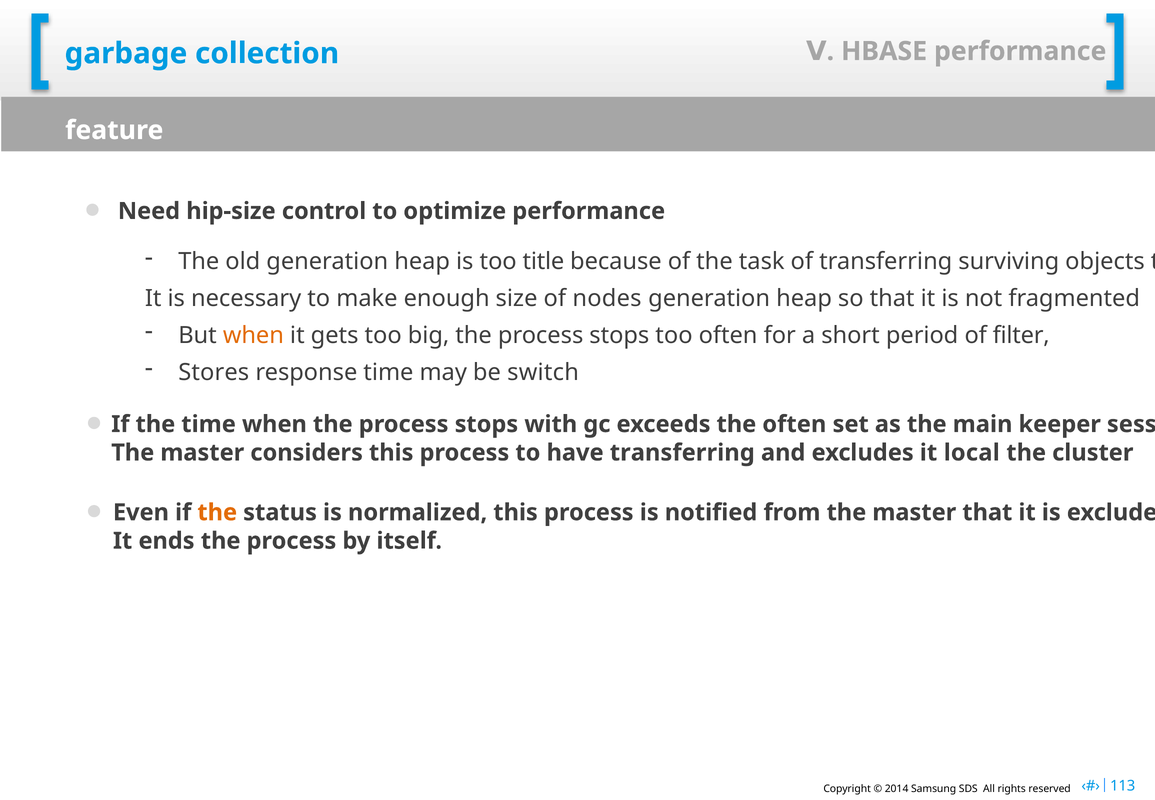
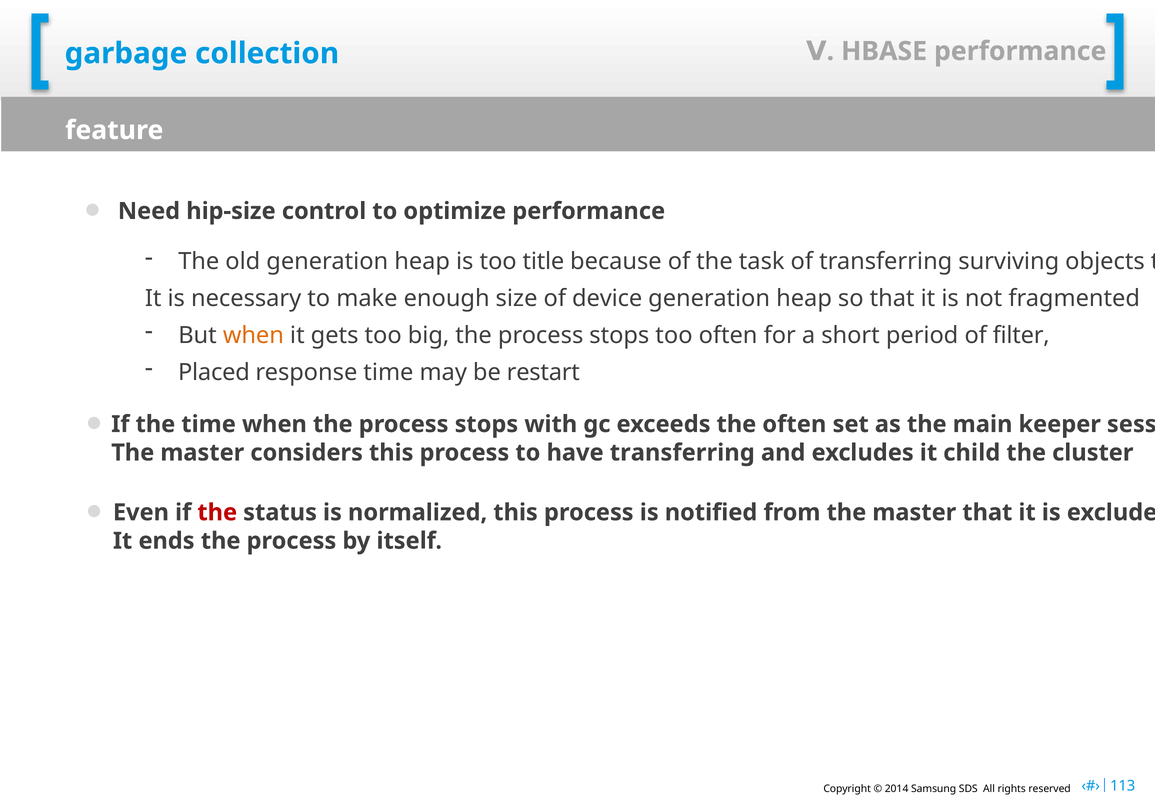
nodes: nodes -> device (607, 298)
Stores: Stores -> Placed (214, 372)
switch: switch -> restart (543, 372)
local: local -> child (972, 452)
the colour: orange -> red (217, 512)
